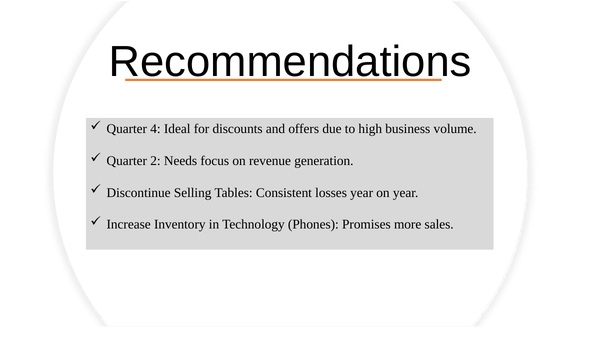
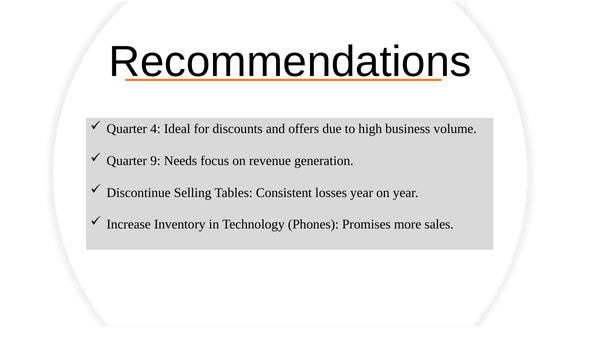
2: 2 -> 9 (156, 161)
